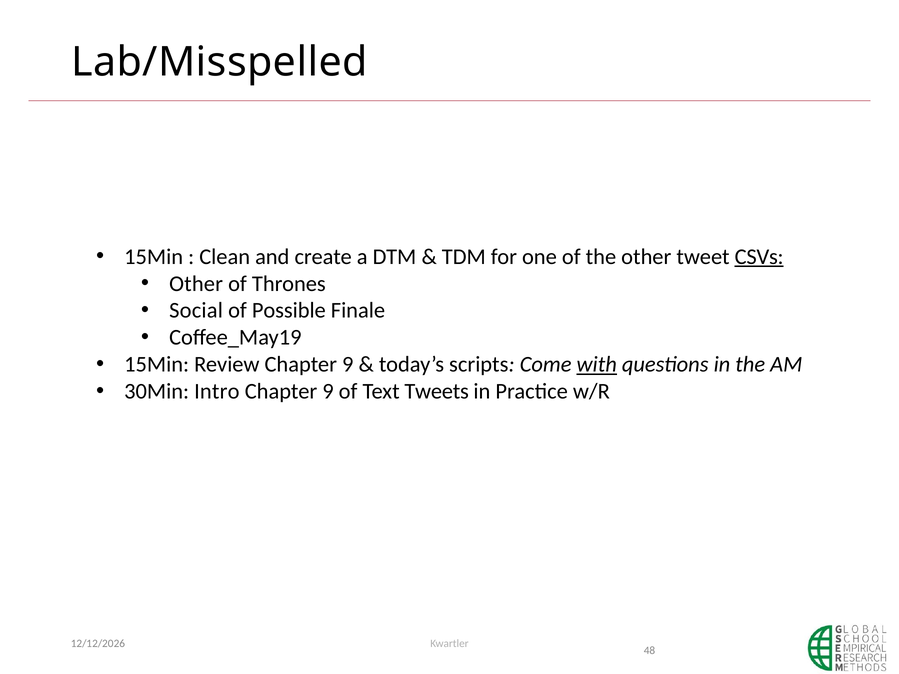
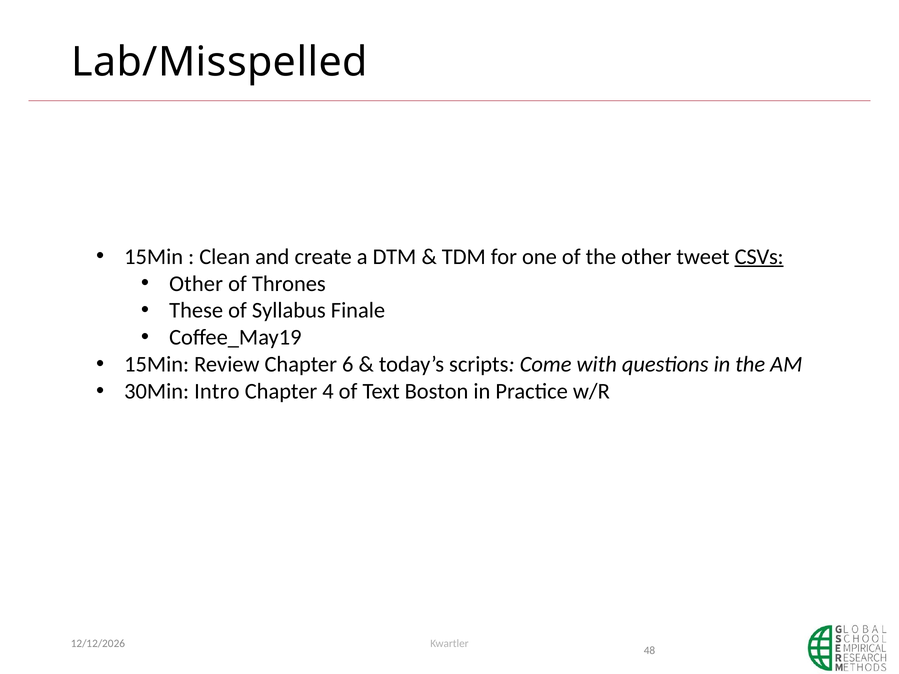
Social: Social -> These (196, 311)
Possible: Possible -> Syllabus (289, 311)
Review Chapter 9: 9 -> 6 (348, 365)
with underline: present -> none (597, 365)
9: 9 -> 4 (328, 392)
Tweets: Tweets -> Boston (437, 392)
